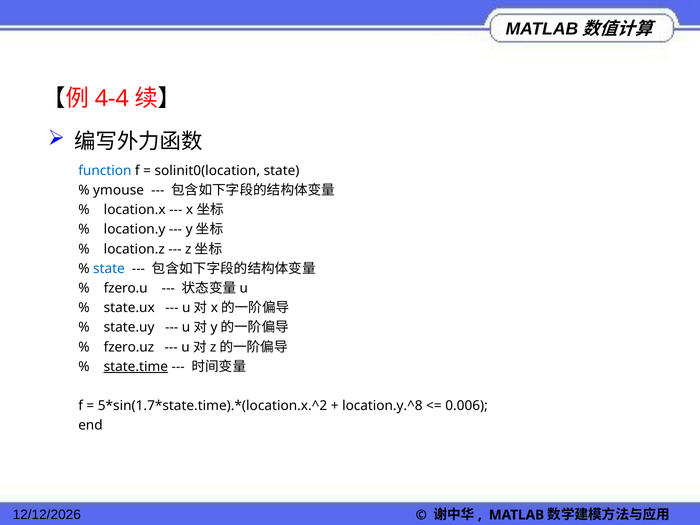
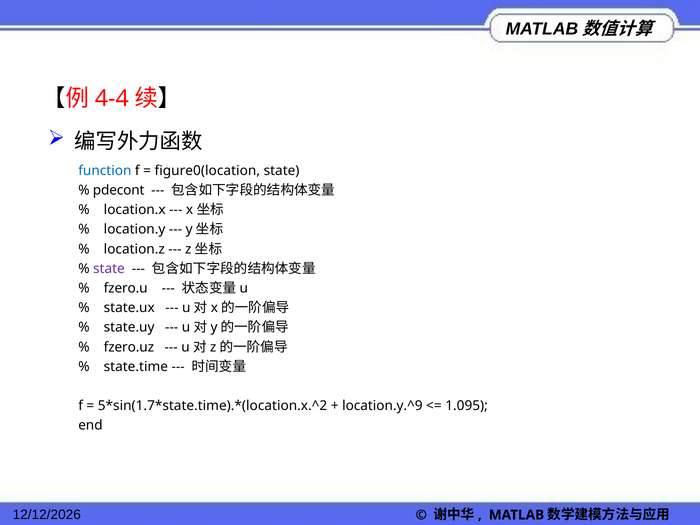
solinit0(location: solinit0(location -> figure0(location (207, 171)
ymouse: ymouse -> pdecont (119, 190)
state colour: blue -> purple (109, 269)
state.time underline: present -> none (136, 367)
location.y.^8: location.y.^8 -> location.y.^9 (382, 406)
0.006: 0.006 -> 1.095 (467, 406)
